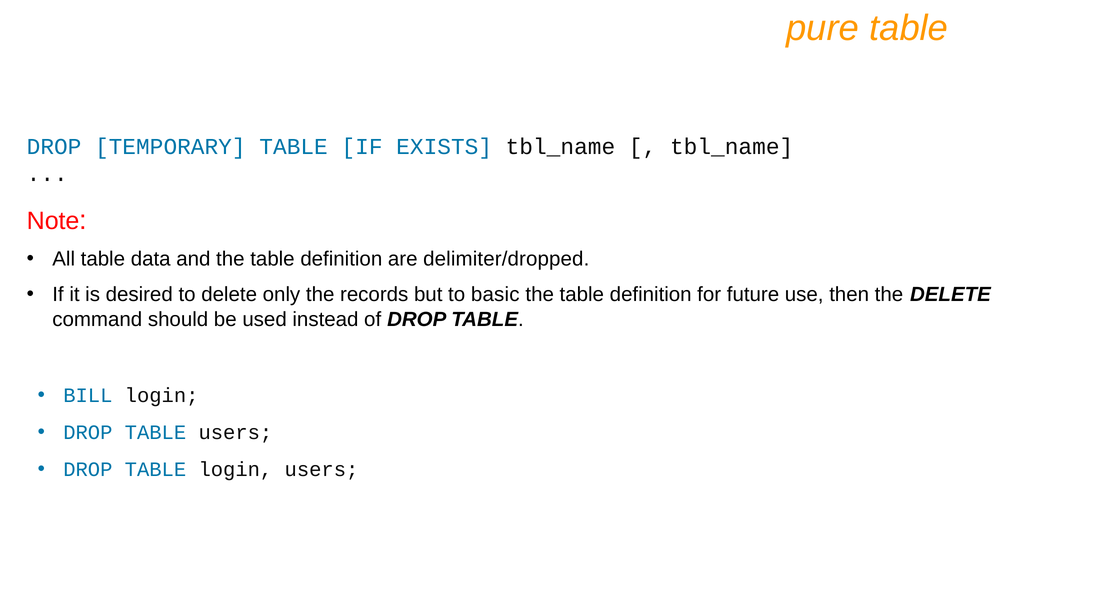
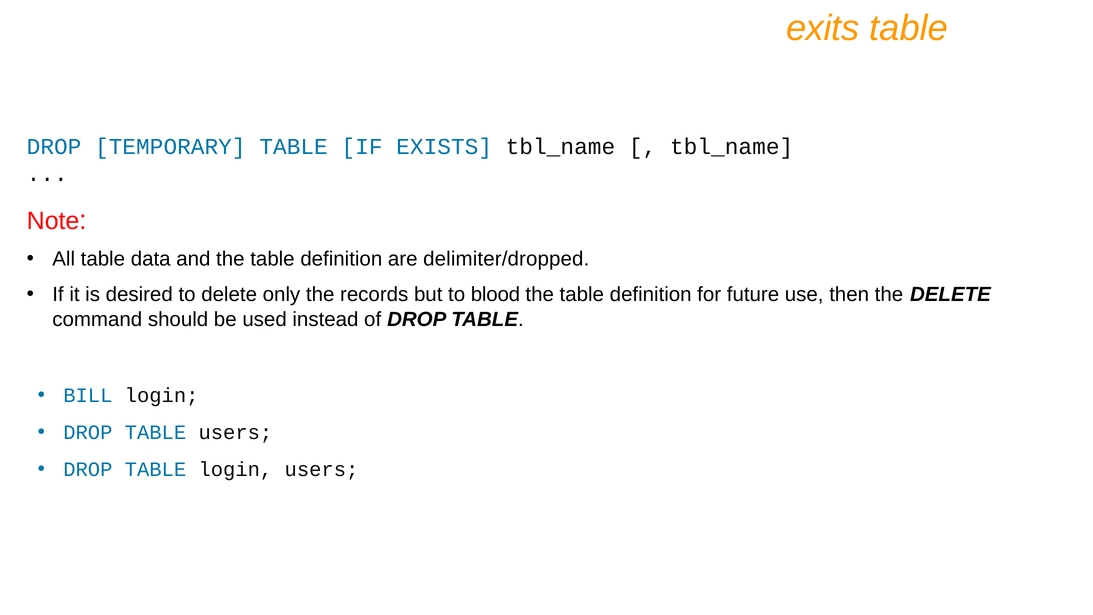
pure: pure -> exits (823, 28)
basic: basic -> blood (495, 295)
